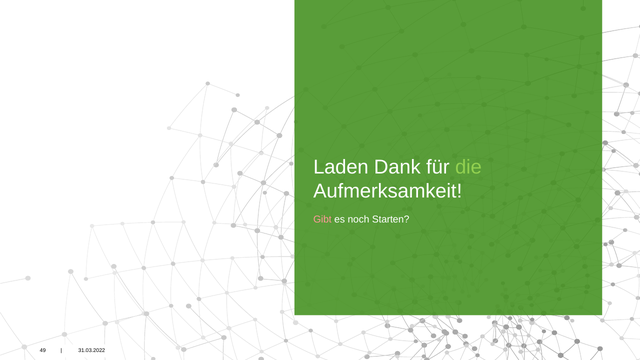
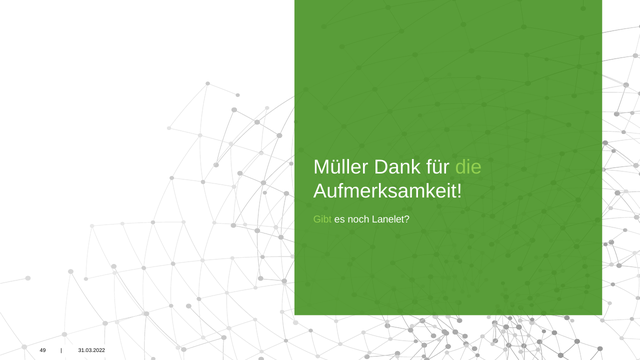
Laden: Laden -> Müller (341, 167)
Gibt colour: pink -> light green (322, 219)
Starten: Starten -> Lanelet (391, 219)
